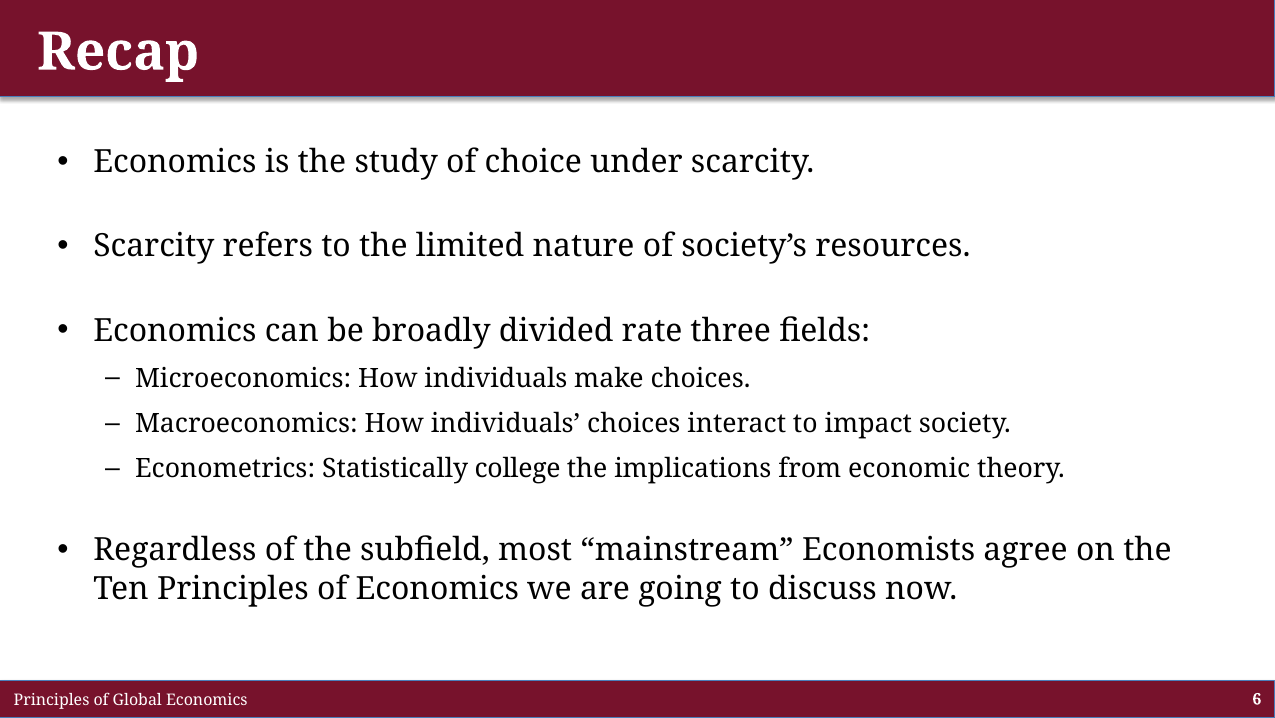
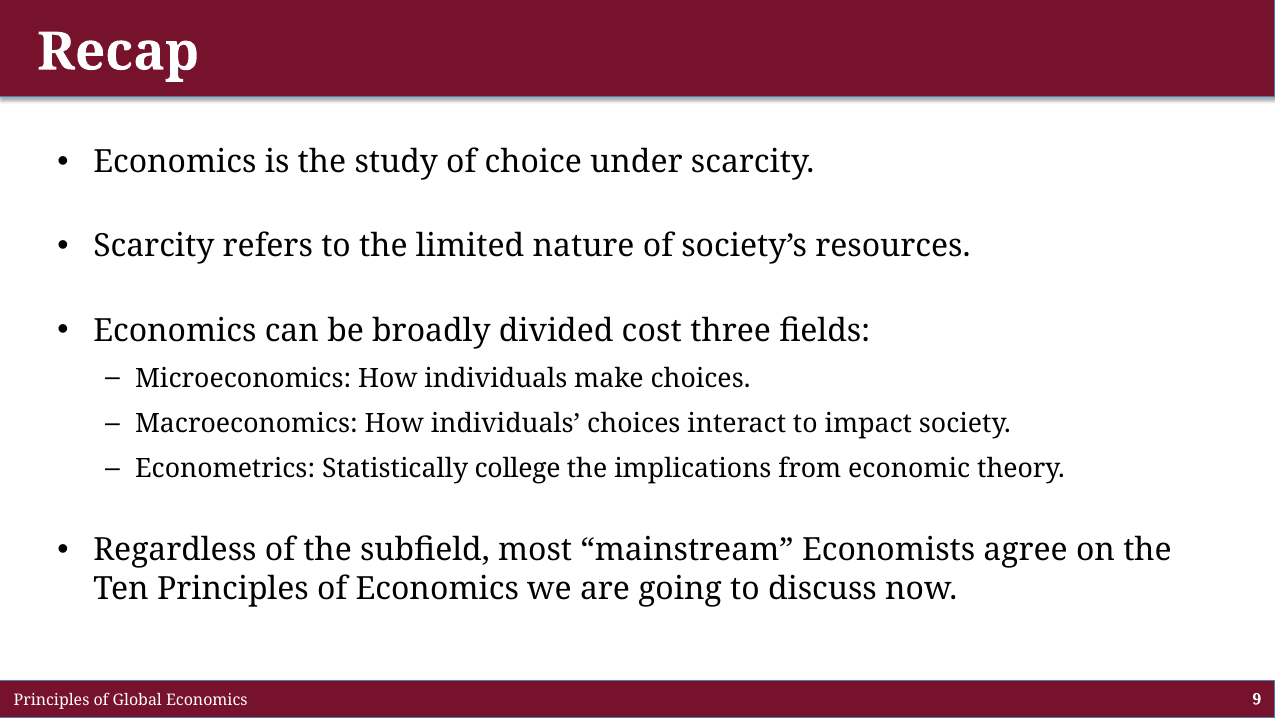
rate: rate -> cost (652, 330)
6: 6 -> 9 (1257, 699)
